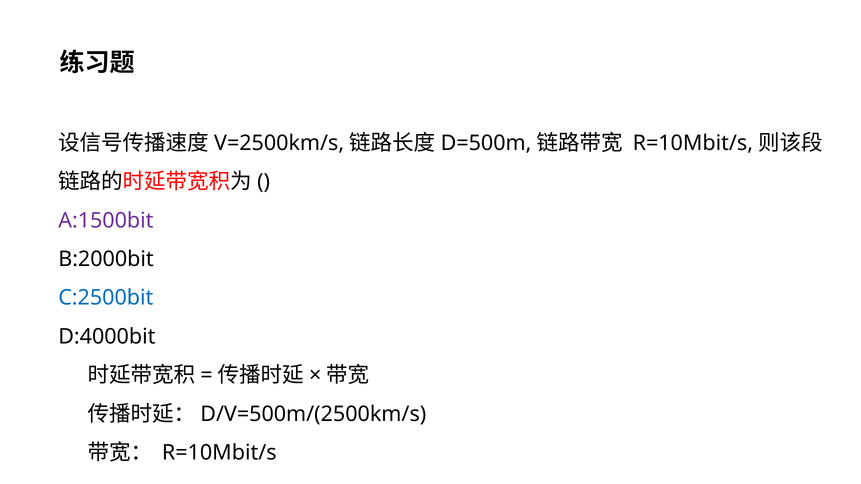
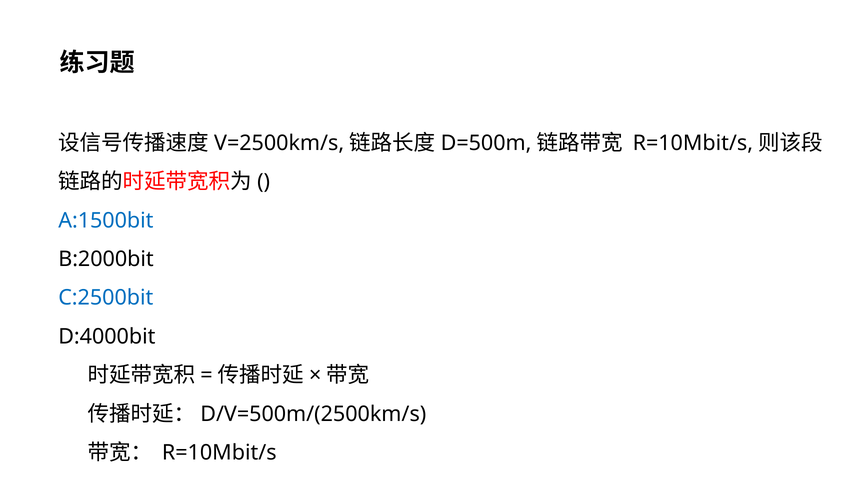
A:1500bit colour: purple -> blue (106, 221)
